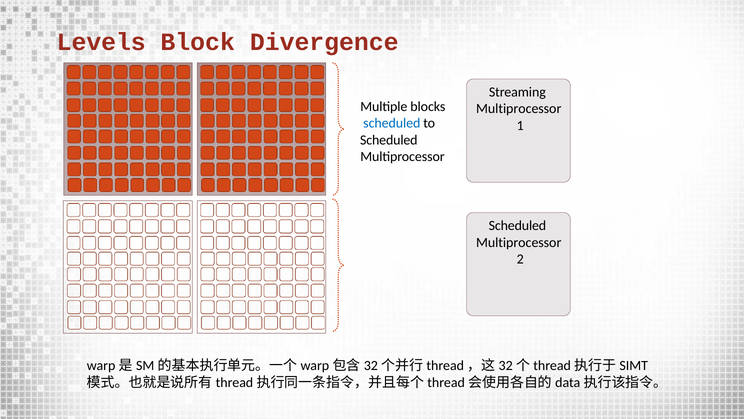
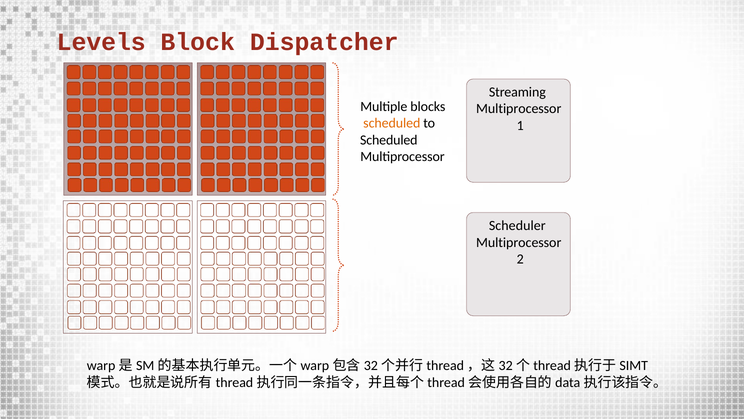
Divergence: Divergence -> Dispatcher (324, 42)
scheduled colour: blue -> orange (392, 123)
Scheduled: Scheduled -> Scheduler (517, 225)
